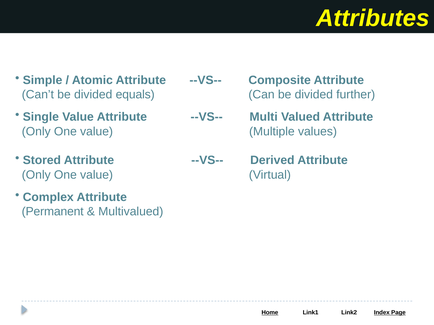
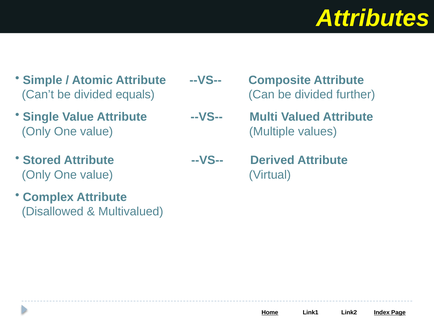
Permanent: Permanent -> Disallowed (53, 212)
